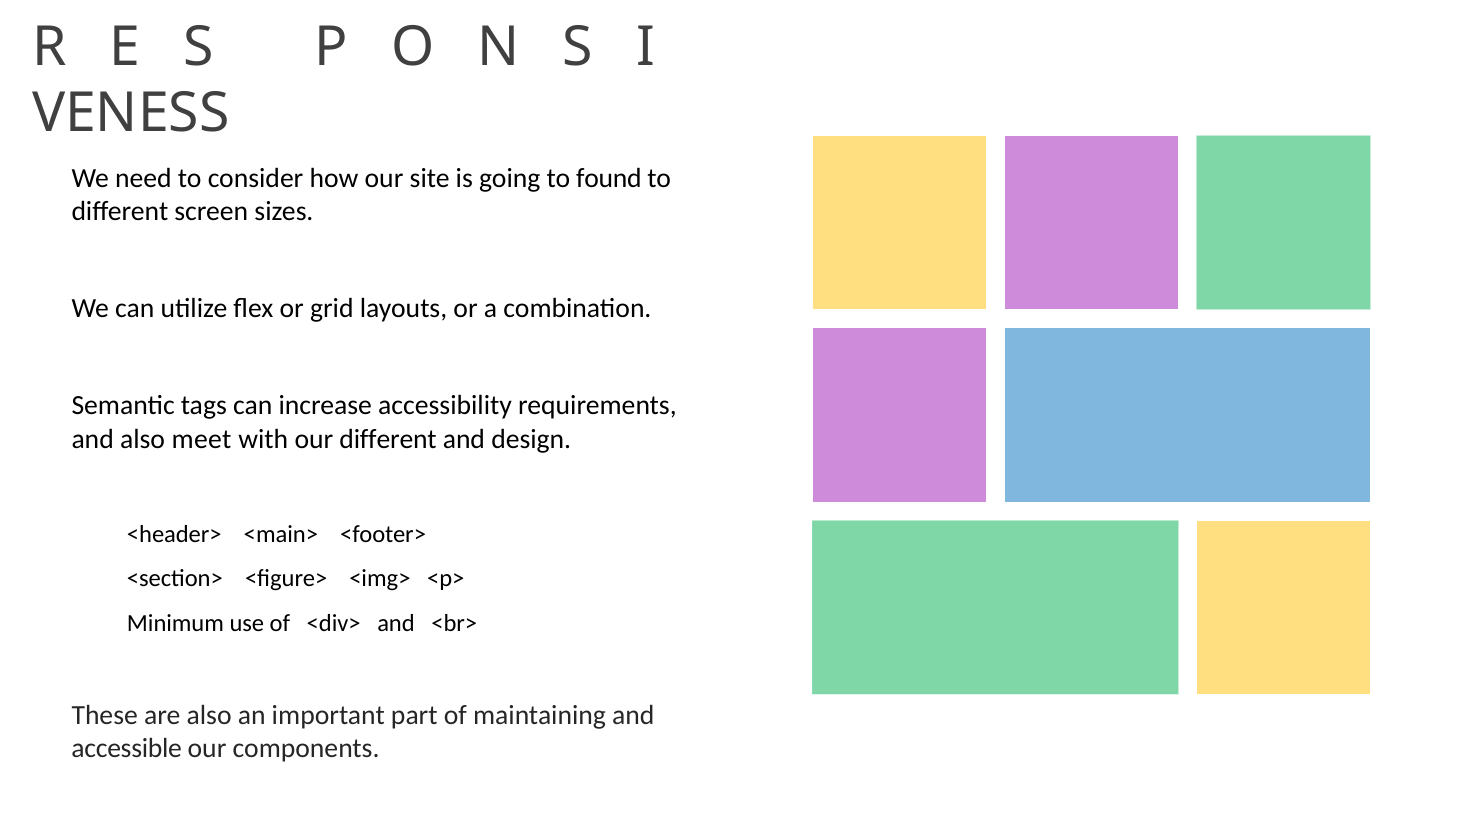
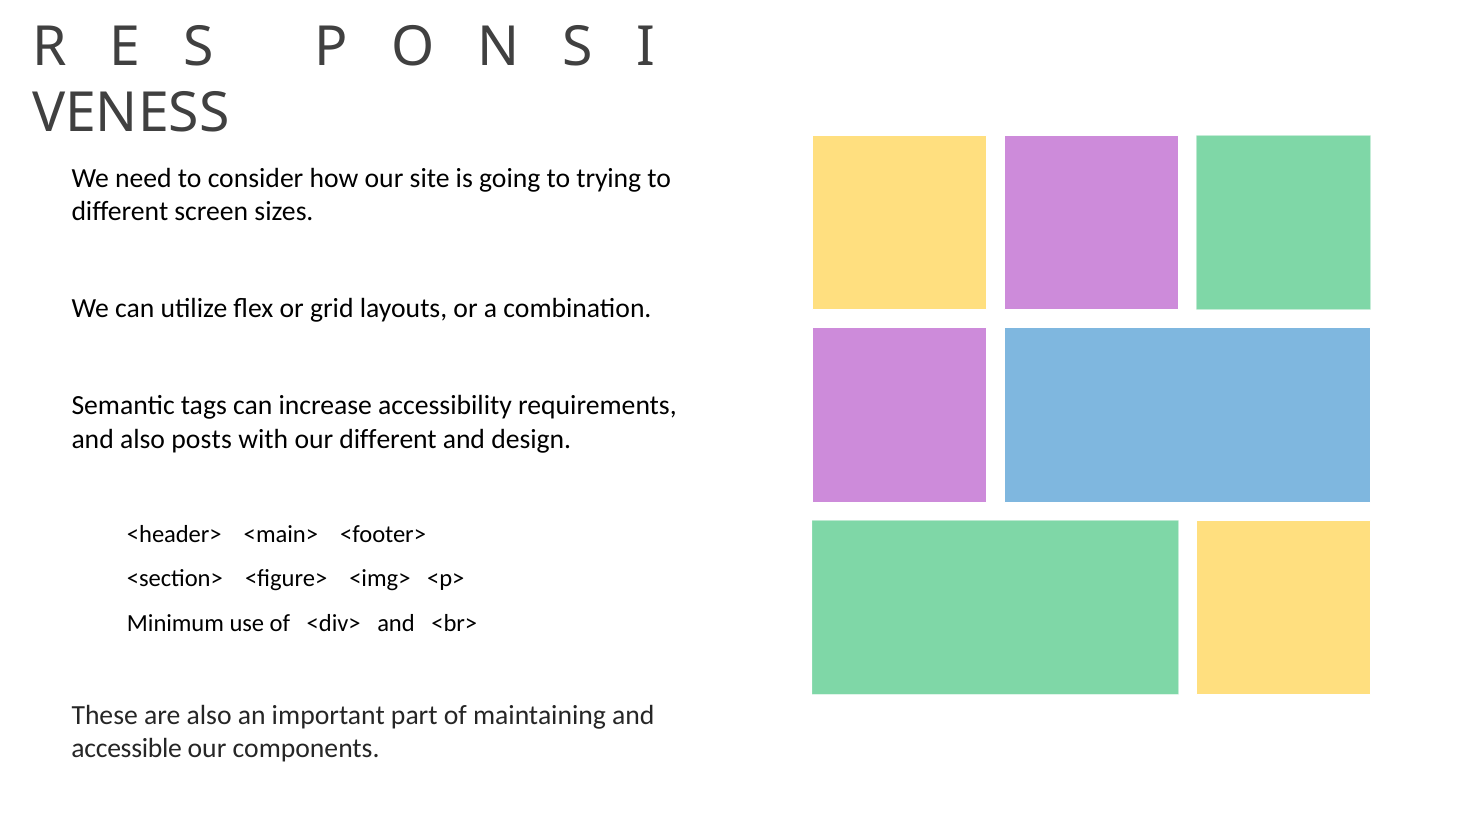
found: found -> trying (609, 178)
meet: meet -> posts (202, 439)
